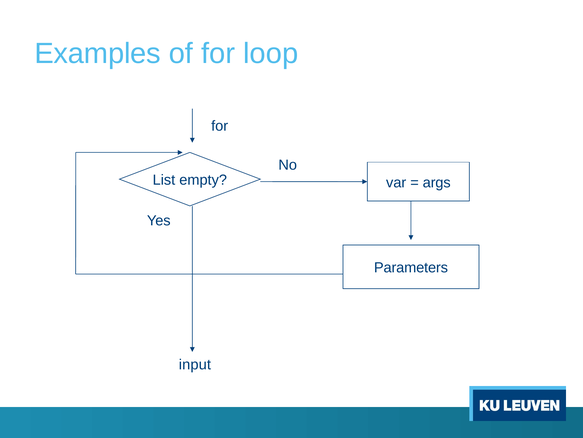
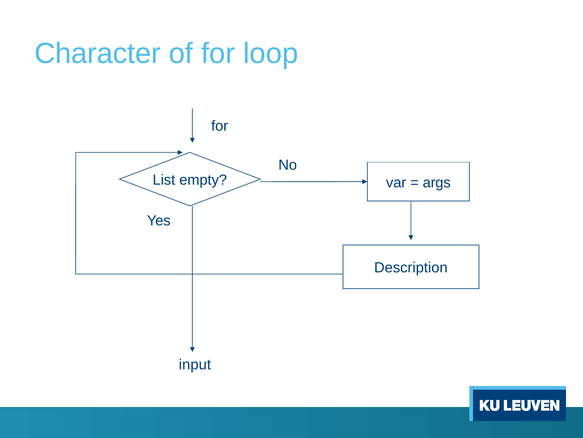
Examples: Examples -> Character (98, 53)
Parameters: Parameters -> Description (411, 267)
